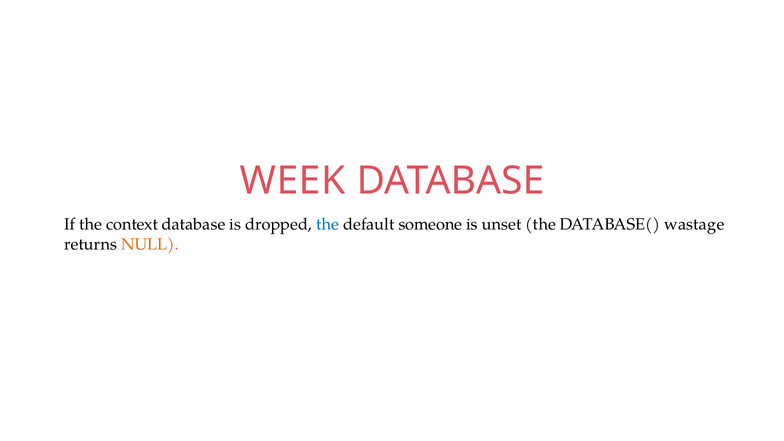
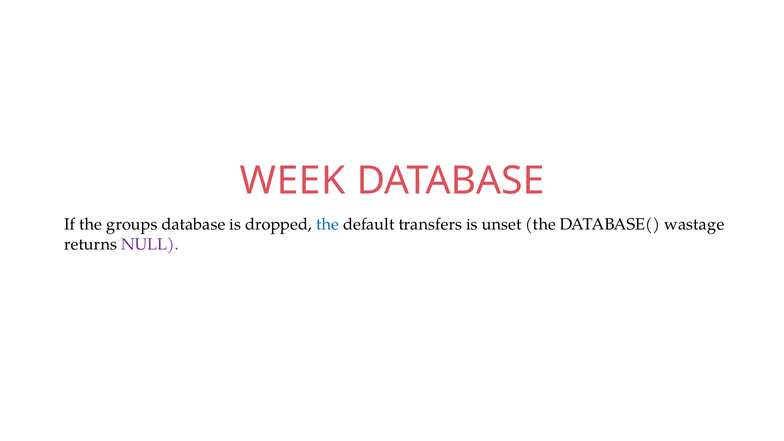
context: context -> groups (132, 225)
someone: someone -> transfers (430, 225)
NULL colour: orange -> purple (150, 244)
